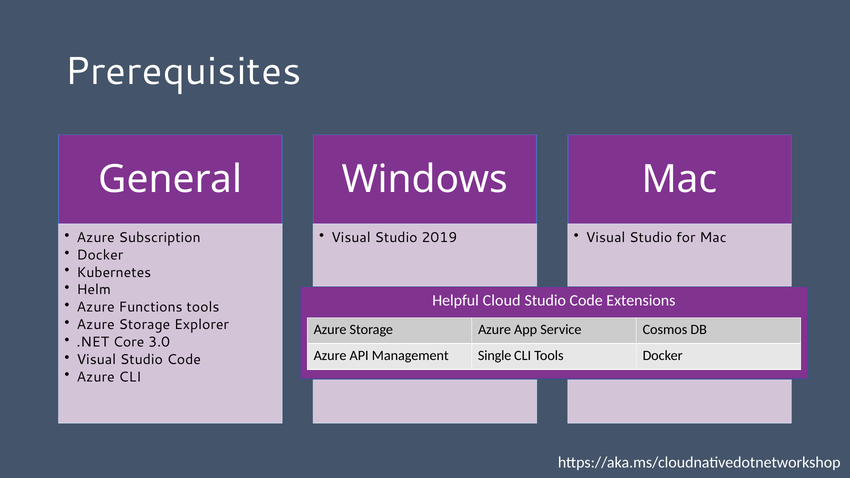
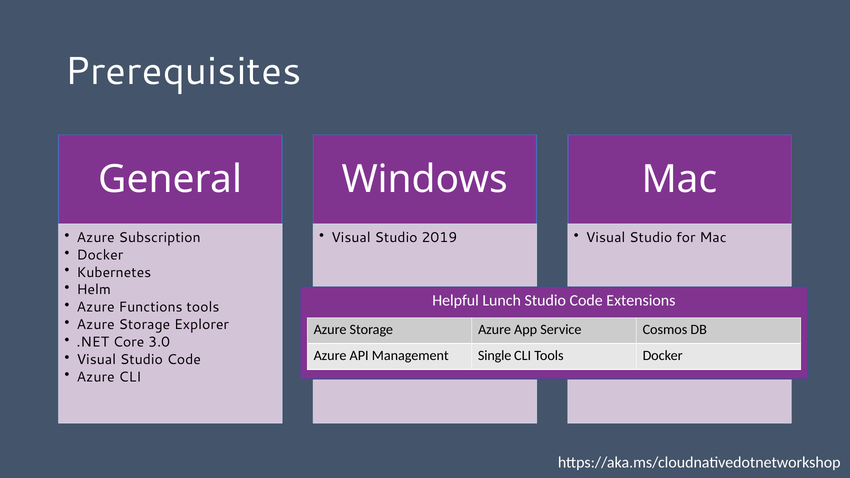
Cloud: Cloud -> Lunch (502, 301)
